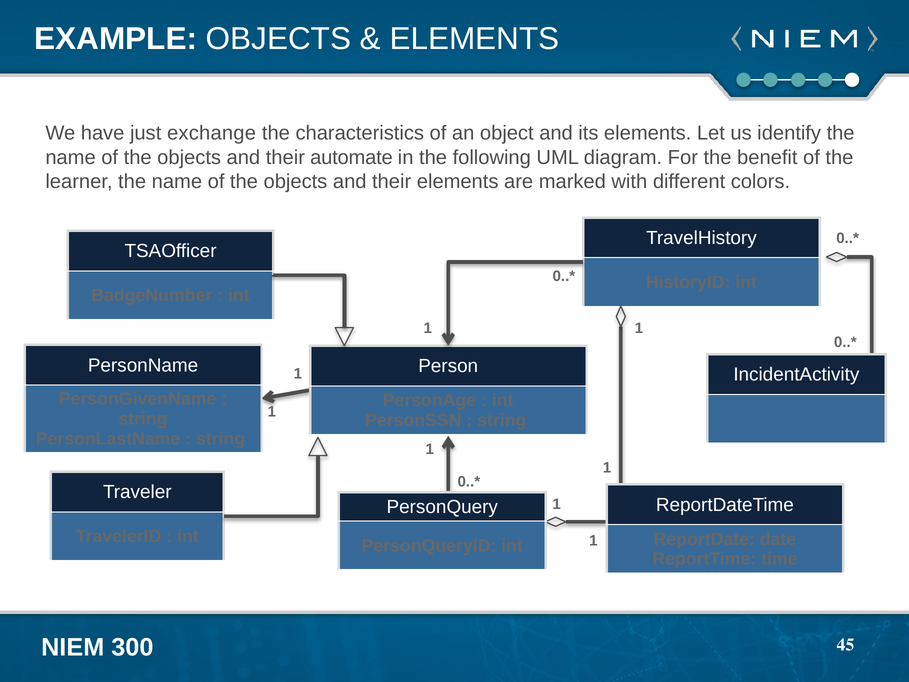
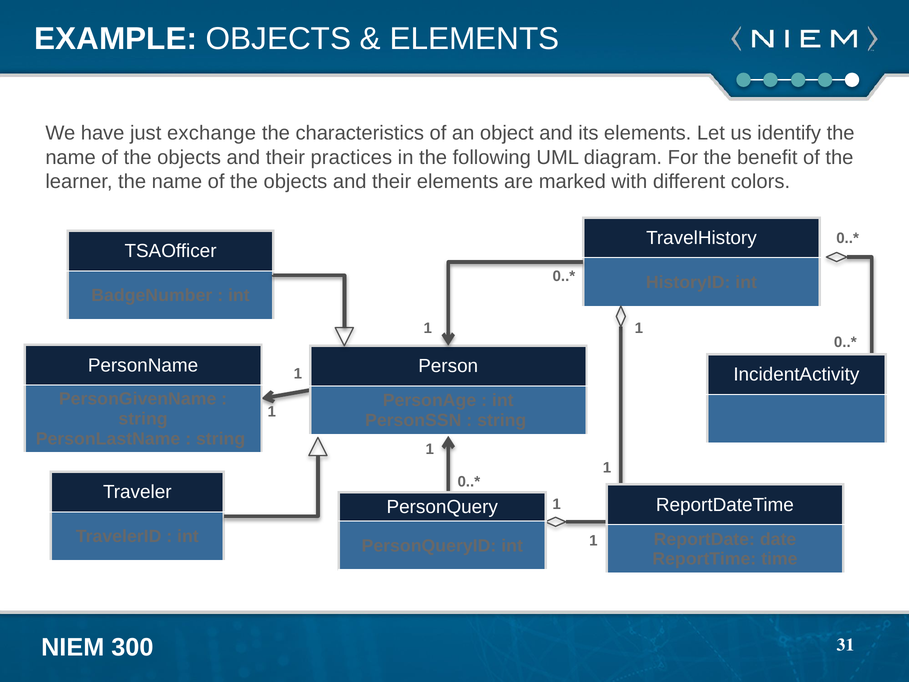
automate: automate -> practices (351, 157)
45: 45 -> 31 (846, 644)
